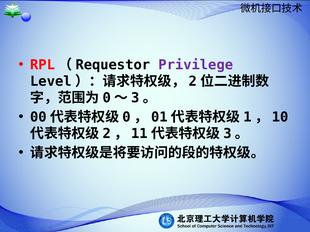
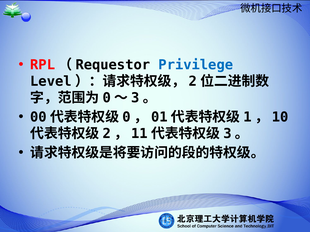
Privilege colour: purple -> blue (196, 65)
